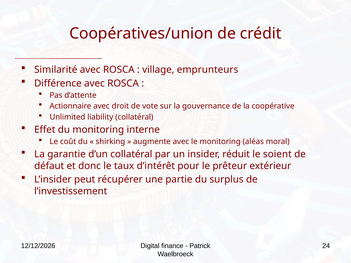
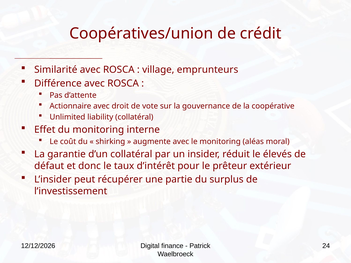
soient: soient -> élevés (277, 154)
